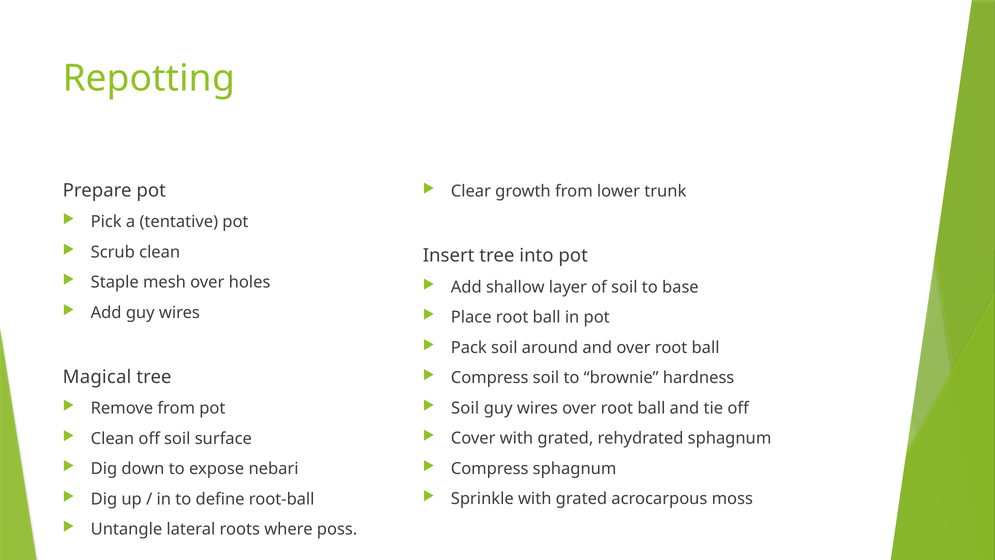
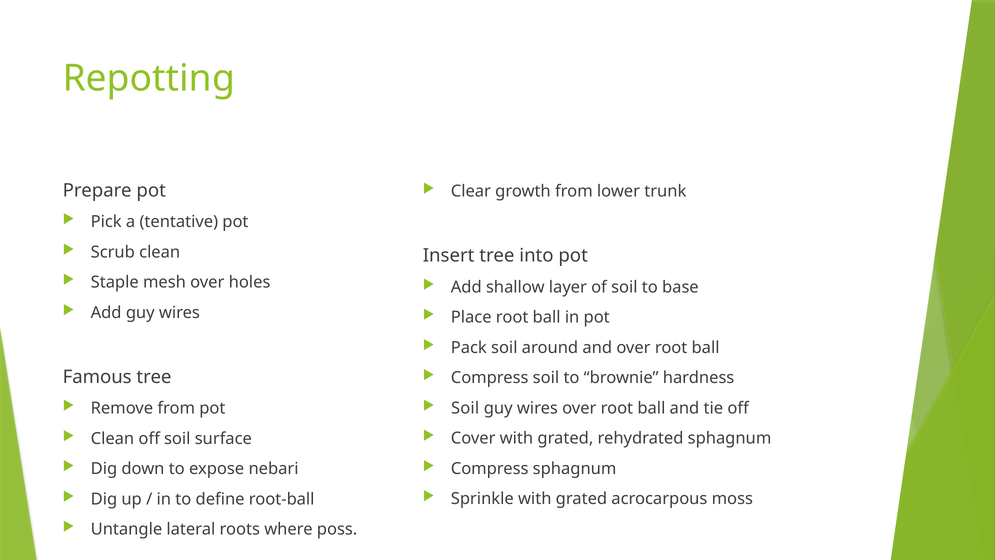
Magical: Magical -> Famous (97, 377)
